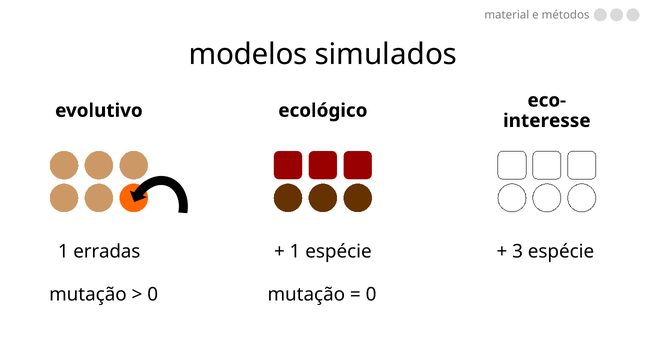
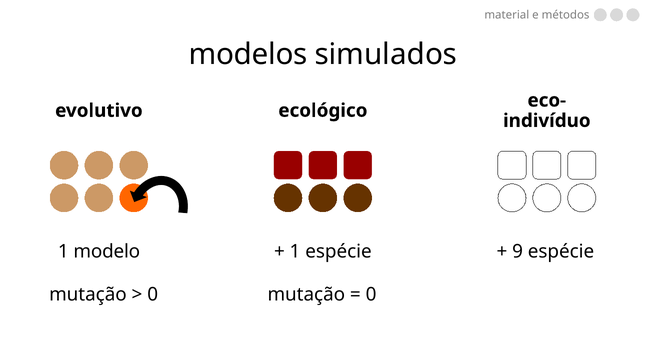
interesse: interesse -> indivíduo (547, 121)
erradas: erradas -> modelo (107, 251)
3: 3 -> 9 (518, 251)
